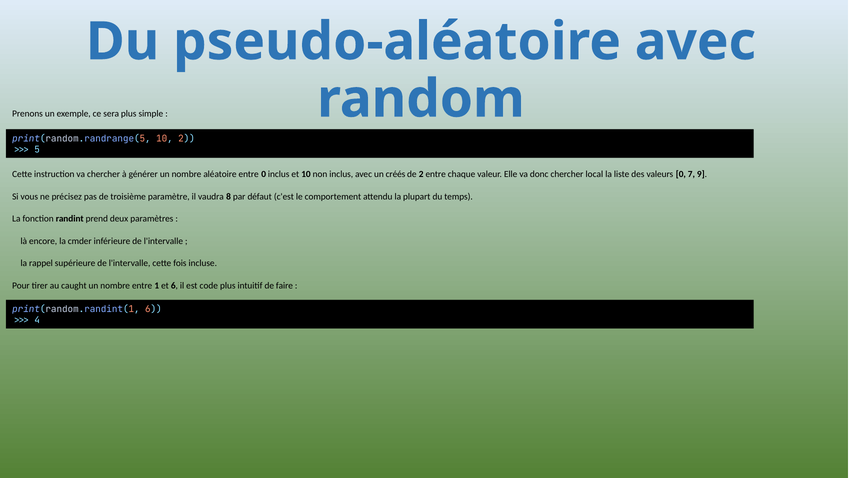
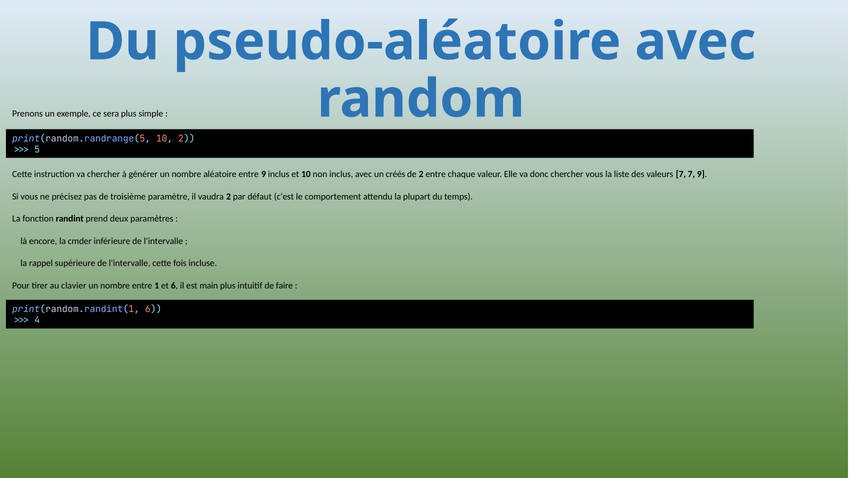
entre 0: 0 -> 9 (264, 174)
chercher local: local -> vous (594, 174)
valeurs 0: 0 -> 7 (681, 174)
vaudra 8: 8 -> 2 (229, 197)
caught: caught -> clavier (74, 286)
code: code -> main (209, 286)
